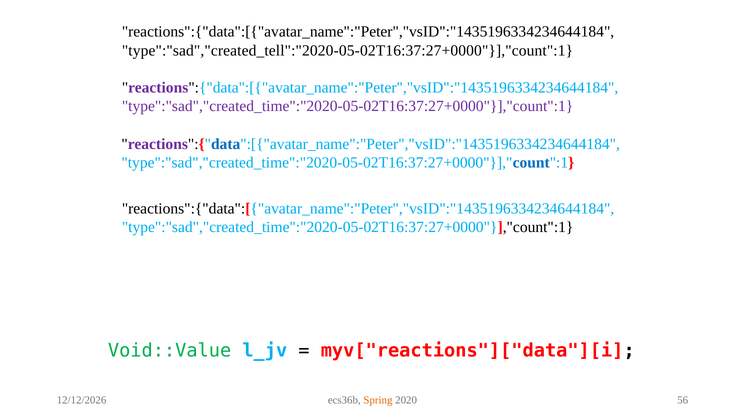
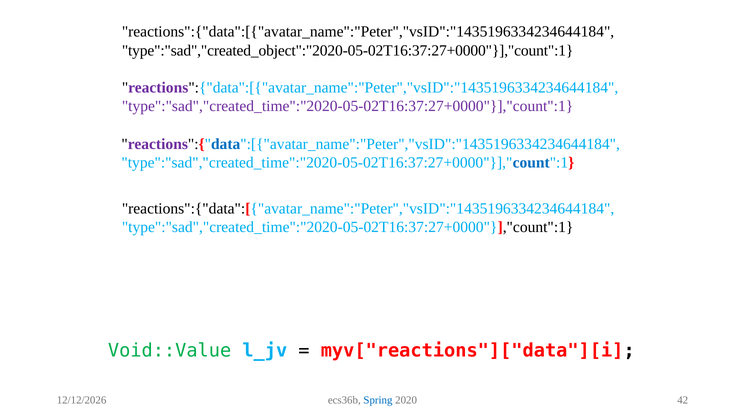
type":"sad","created_tell":"2020-05-02T16:37:27+0000"}],"count":1: type":"sad","created_tell":"2020-05-02T16:37:27+0000"}],"count":1 -> type":"sad","created_object":"2020-05-02T16:37:27+0000"}],"count":1 (348, 50)
Spring colour: orange -> blue (378, 400)
56: 56 -> 42 (683, 400)
